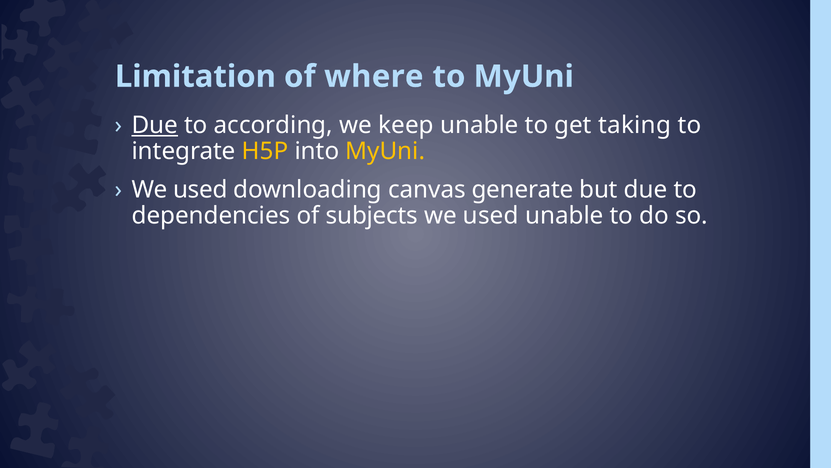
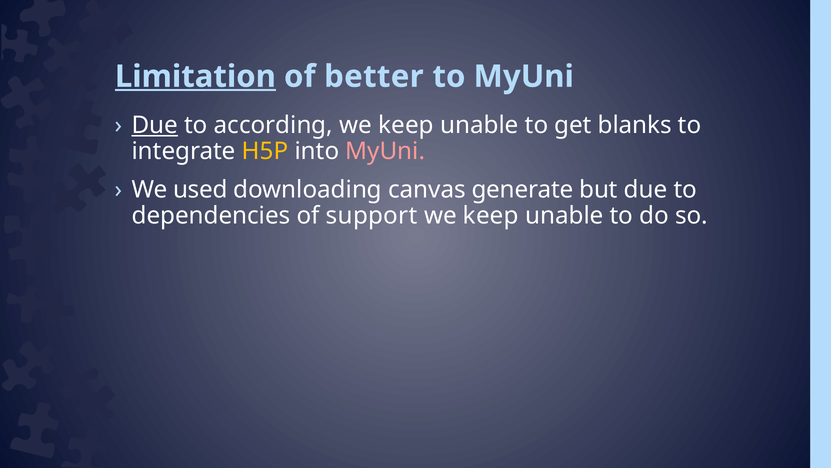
Limitation underline: none -> present (195, 76)
where: where -> better (374, 76)
taking: taking -> blanks (635, 125)
MyUni colour: yellow -> pink (385, 151)
subjects: subjects -> support (372, 216)
used: used -> keep (491, 216)
